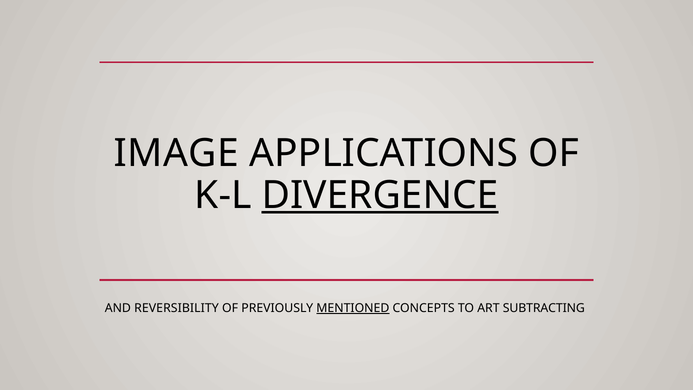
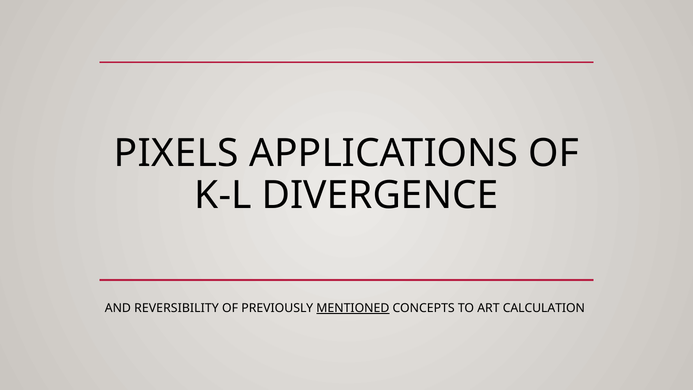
IMAGE: IMAGE -> PIXELS (176, 153)
DIVERGENCE underline: present -> none (380, 195)
SUBTRACTING: SUBTRACTING -> CALCULATION (544, 308)
